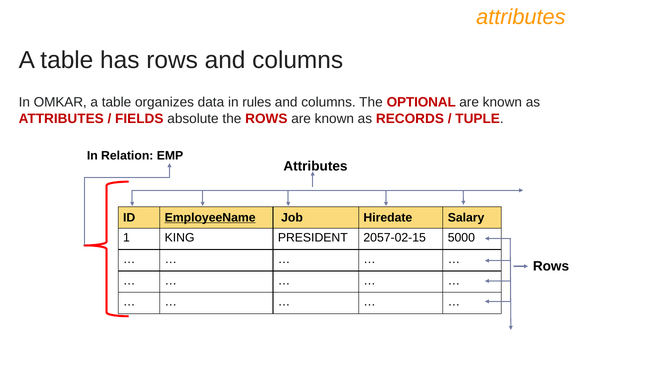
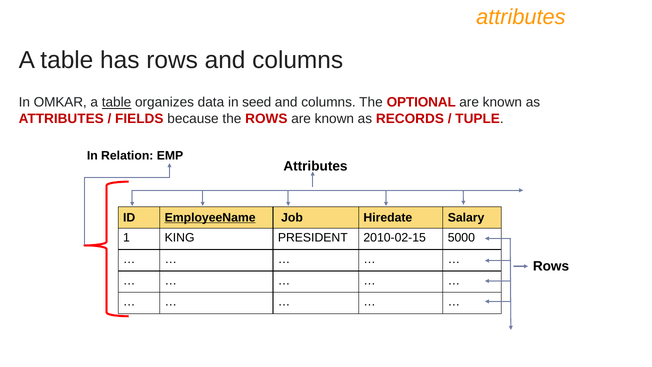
table underline: none -> present (117, 102)
rules: rules -> seed (257, 102)
absolute: absolute -> because (193, 119)
2057-02-15: 2057-02-15 -> 2010-02-15 (395, 237)
